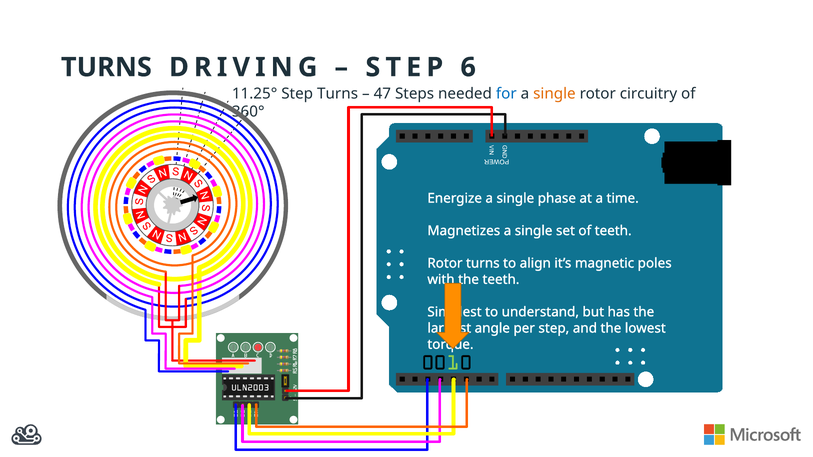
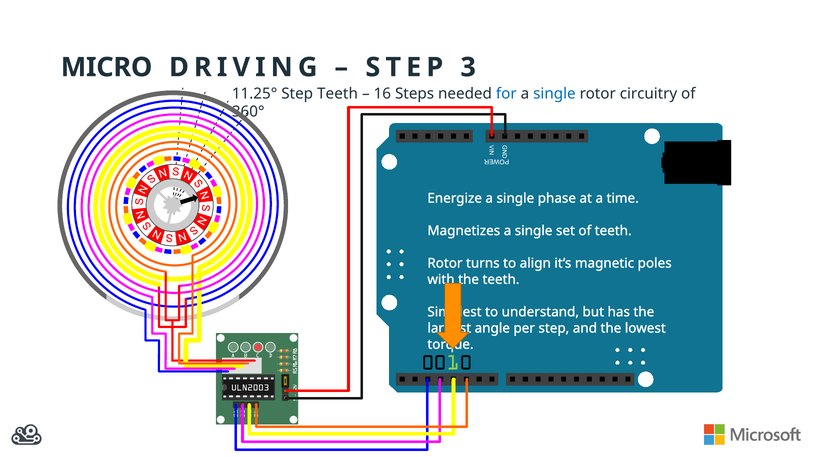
TURNS: TURNS -> MICRO (107, 67)
6: 6 -> 3 (468, 67)
Turns: Turns -> Teeth (338, 94)
47: 47 -> 16 (382, 94)
single colour: orange -> blue (554, 94)
